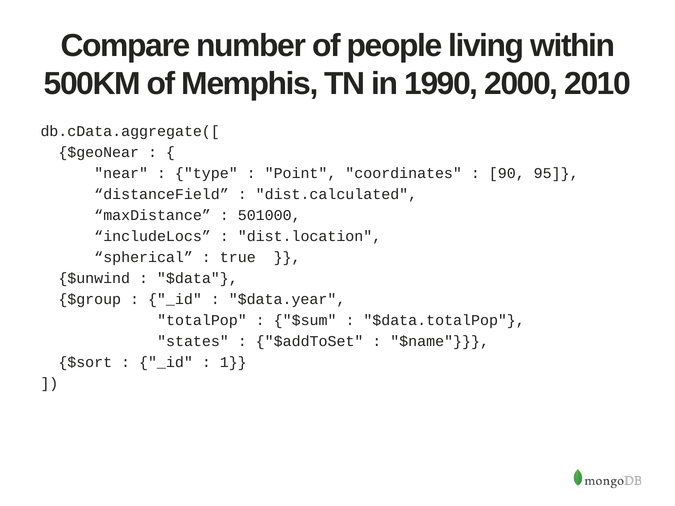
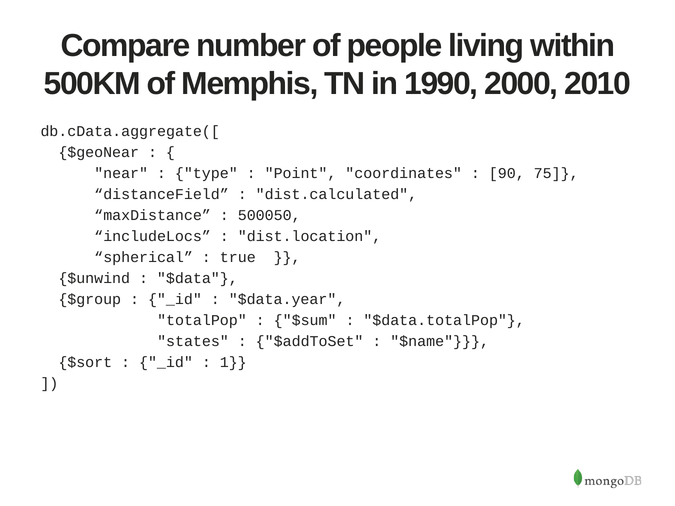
95: 95 -> 75 (556, 174)
501000: 501000 -> 500050 (269, 216)
